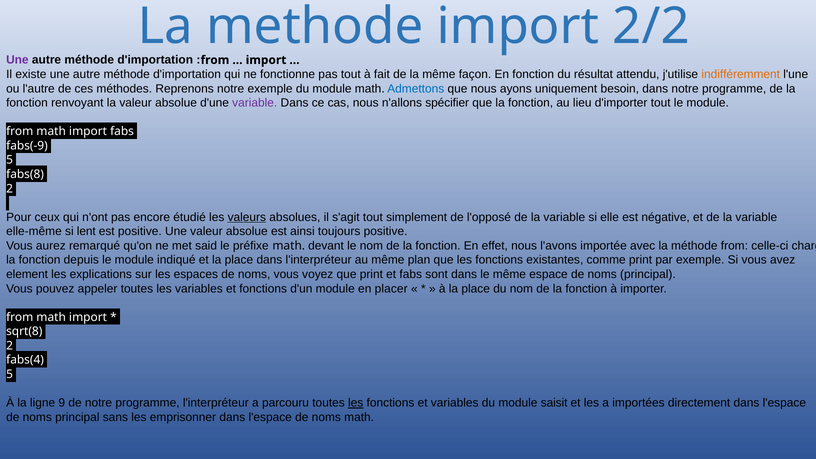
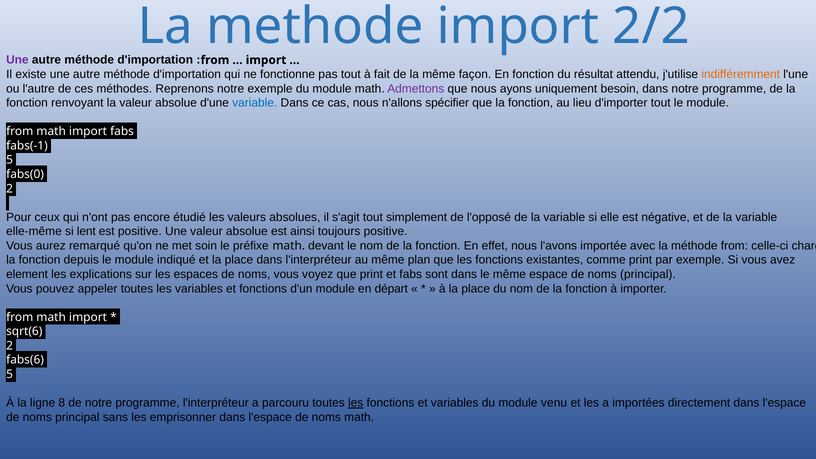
Admettons colour: blue -> purple (416, 89)
variable colour: purple -> blue (255, 103)
fabs(-9: fabs(-9 -> fabs(-1 (27, 146)
fabs(8: fabs(8 -> fabs(0 (25, 174)
valeurs underline: present -> none (247, 217)
said: said -> soin (206, 246)
placer: placer -> départ (391, 289)
sqrt(8: sqrt(8 -> sqrt(6 (24, 331)
fabs(4: fabs(4 -> fabs(6 (25, 360)
9: 9 -> 8 (62, 403)
saisit: saisit -> venu (554, 403)
